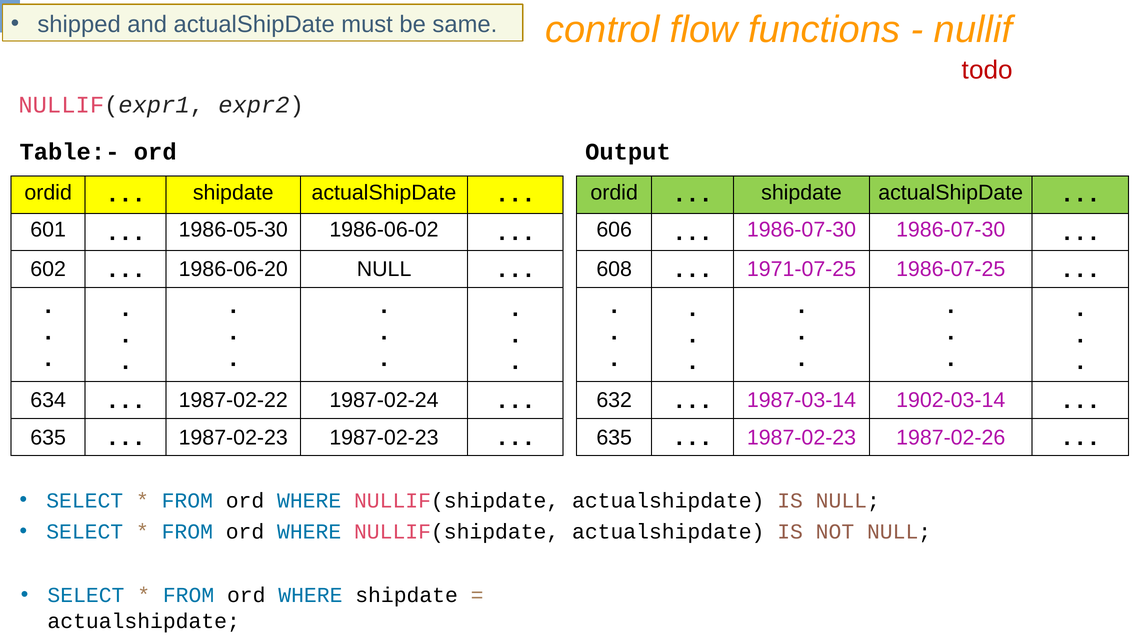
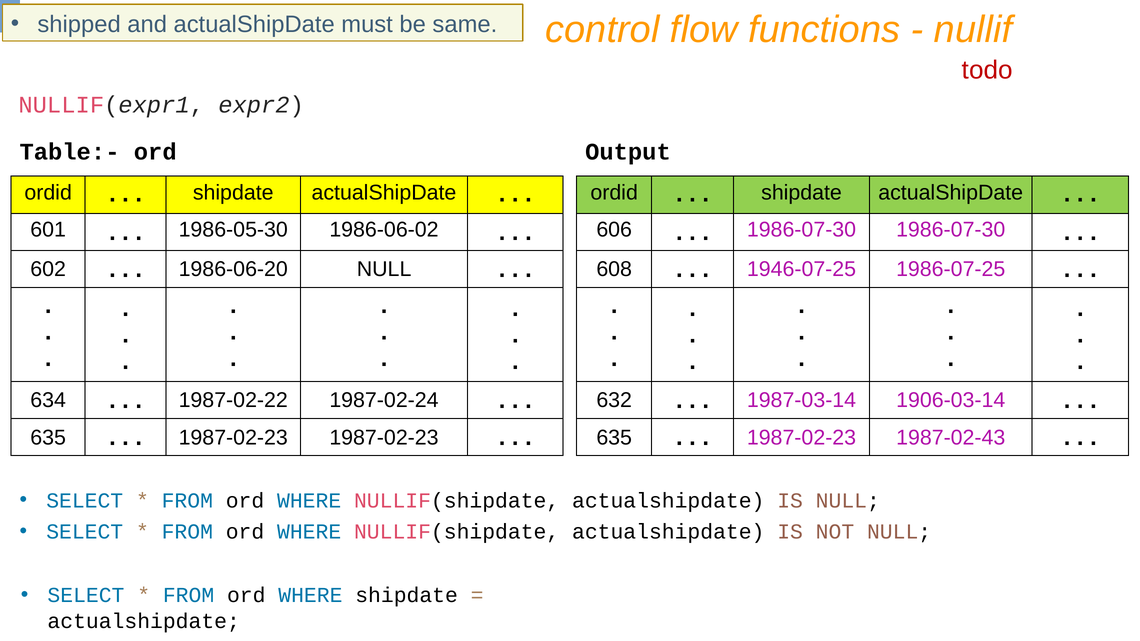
1971-07-25: 1971-07-25 -> 1946-07-25 (802, 269)
1902-03-14: 1902-03-14 -> 1906-03-14 (951, 401)
1987-02-26: 1987-02-26 -> 1987-02-43 (951, 438)
